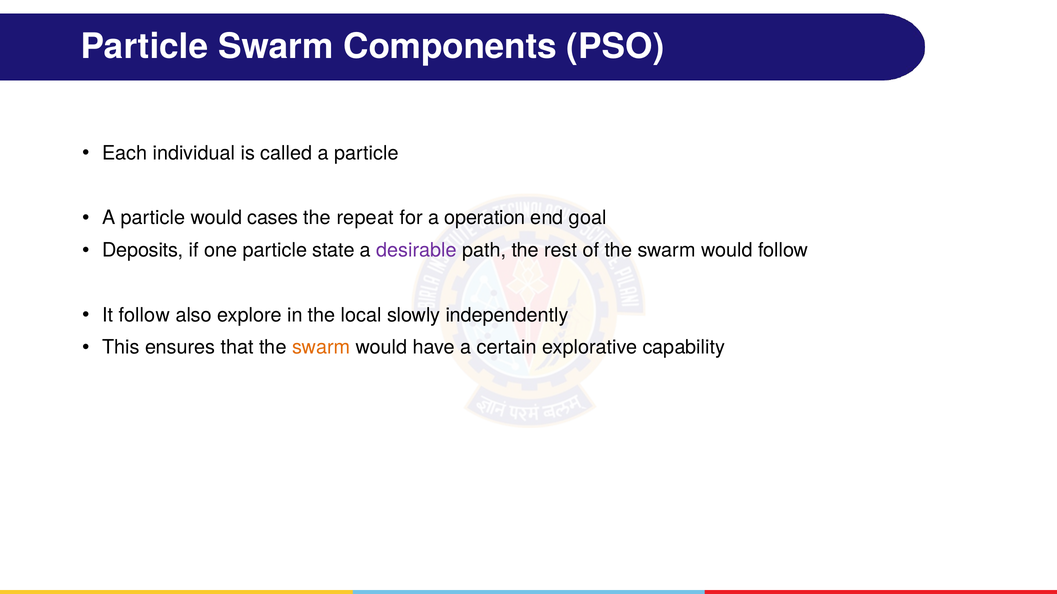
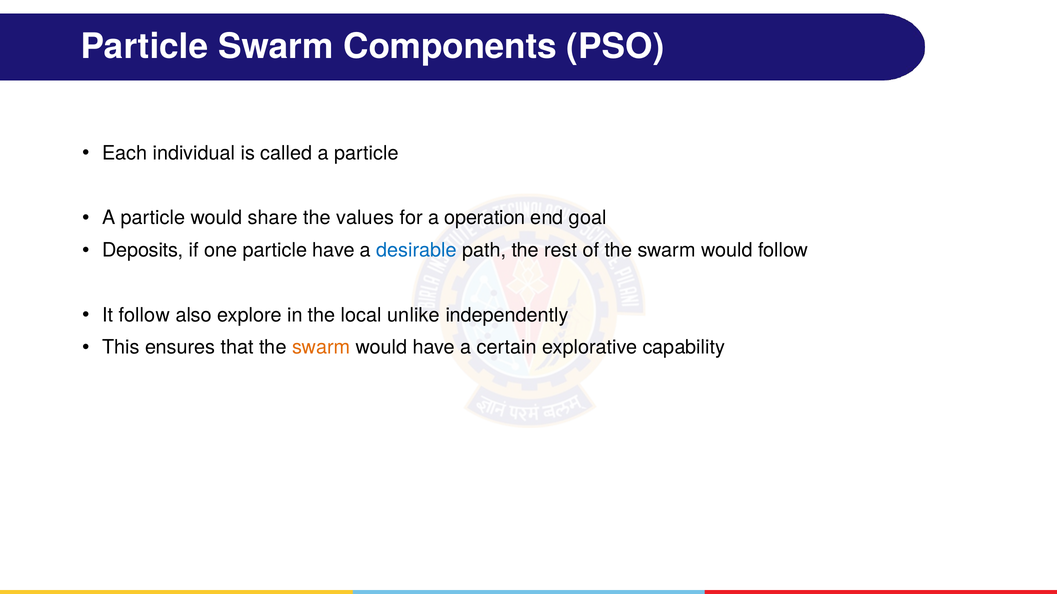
cases: cases -> share (273, 218)
repeat: repeat -> values (365, 218)
particle state: state -> have (334, 251)
desirable colour: purple -> blue (417, 251)
slowly: slowly -> unlike (413, 315)
